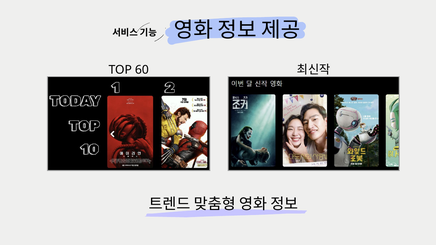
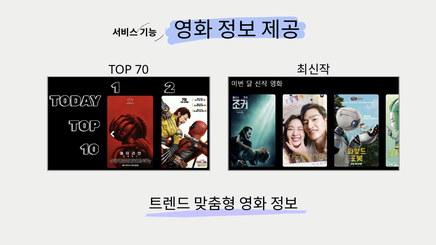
60: 60 -> 70 (142, 70)
